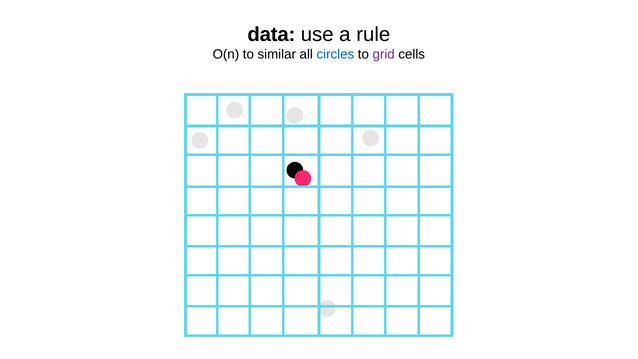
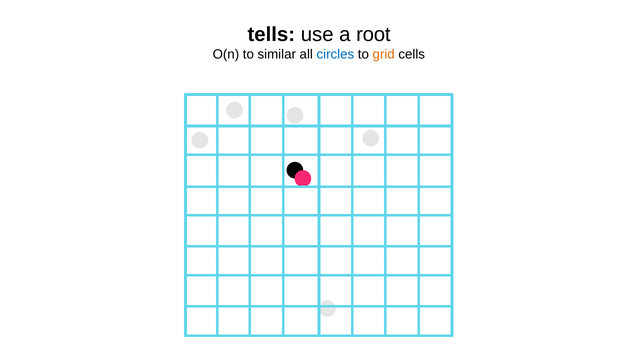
data: data -> tells (271, 35)
rule: rule -> root (373, 35)
grid colour: purple -> orange (384, 54)
